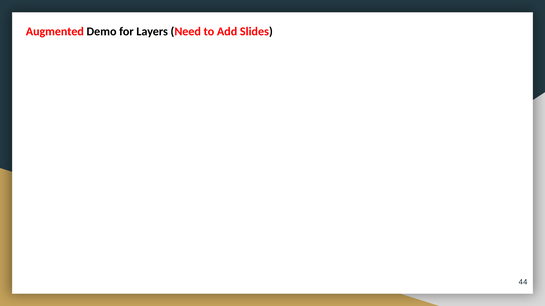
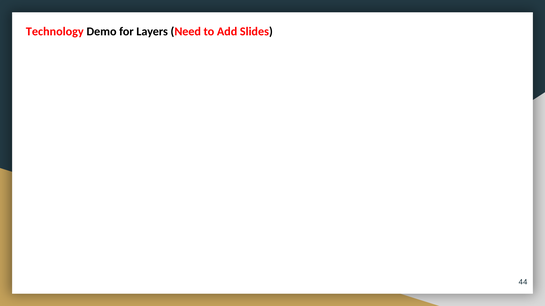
Augmented: Augmented -> Technology (55, 31)
